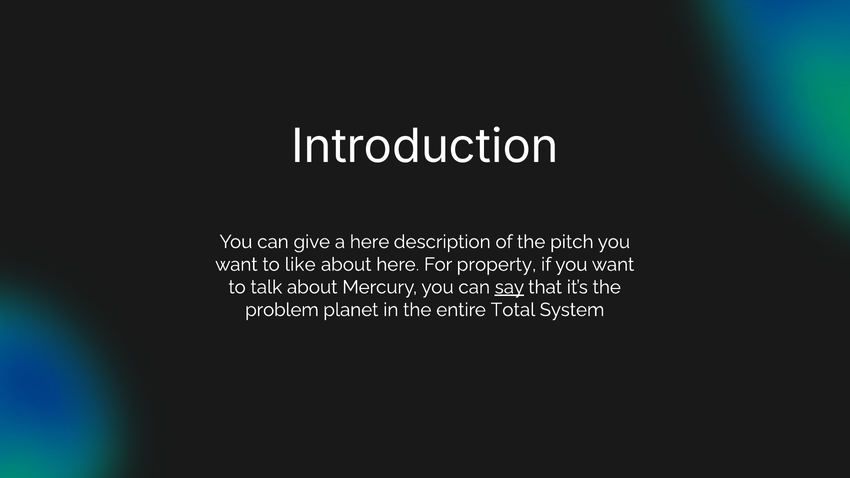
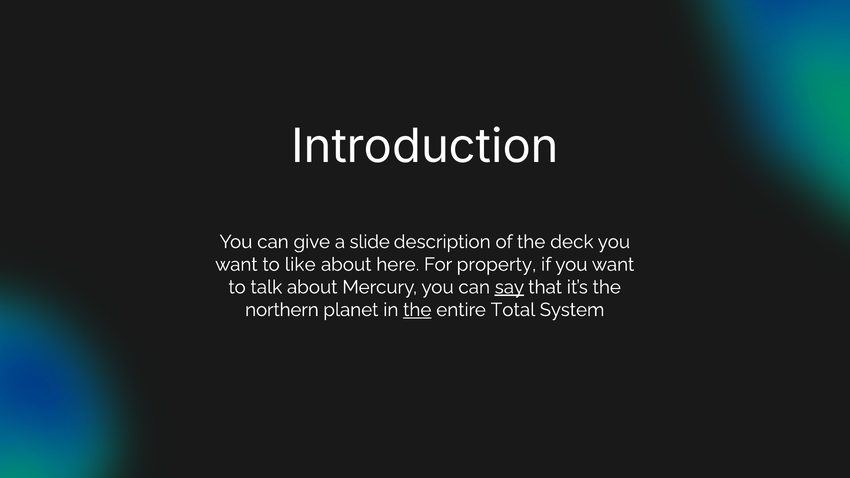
a here: here -> slide (370, 242)
pitch: pitch -> deck (572, 242)
problem: problem -> northern (282, 310)
the underline: none -> present (417, 310)
